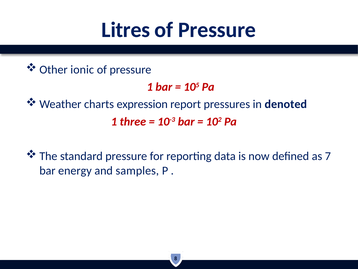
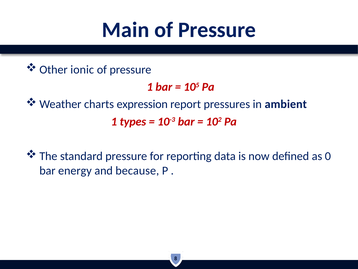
Litres: Litres -> Main (126, 30)
denoted: denoted -> ambient (286, 104)
three: three -> types (133, 121)
7: 7 -> 0 (328, 156)
samples: samples -> because (137, 170)
